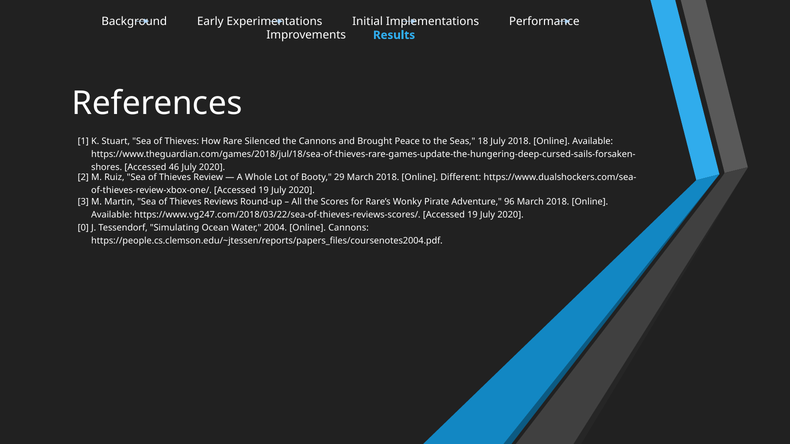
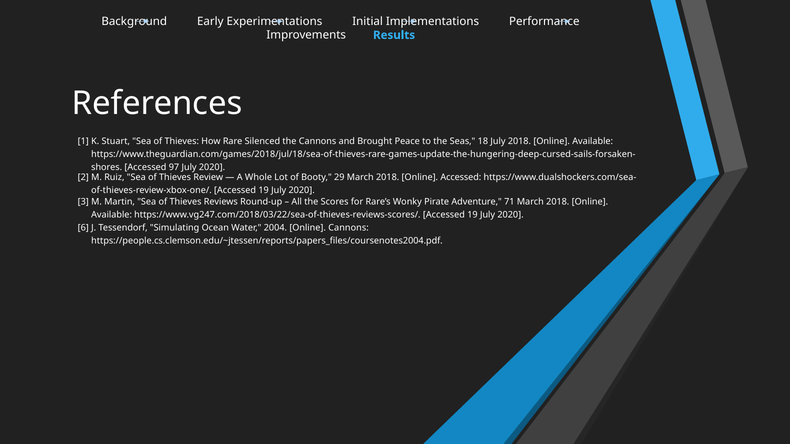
46: 46 -> 97 (174, 168)
Online Different: Different -> Accessed (461, 177)
96: 96 -> 71 (509, 202)
0: 0 -> 6 (83, 228)
